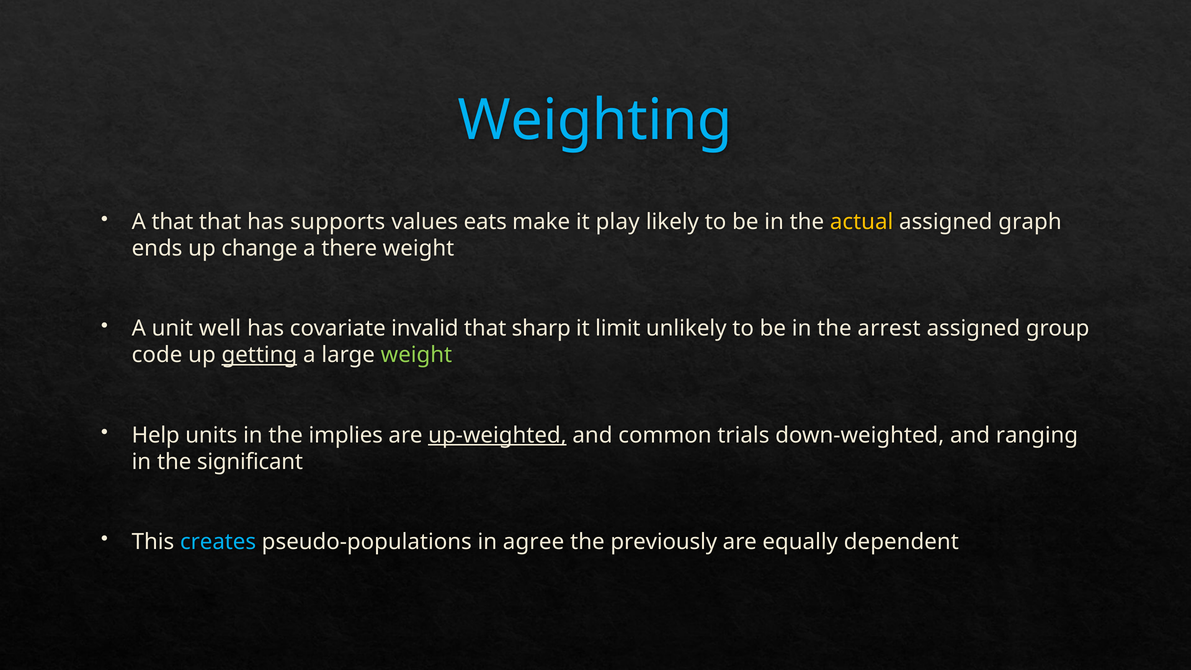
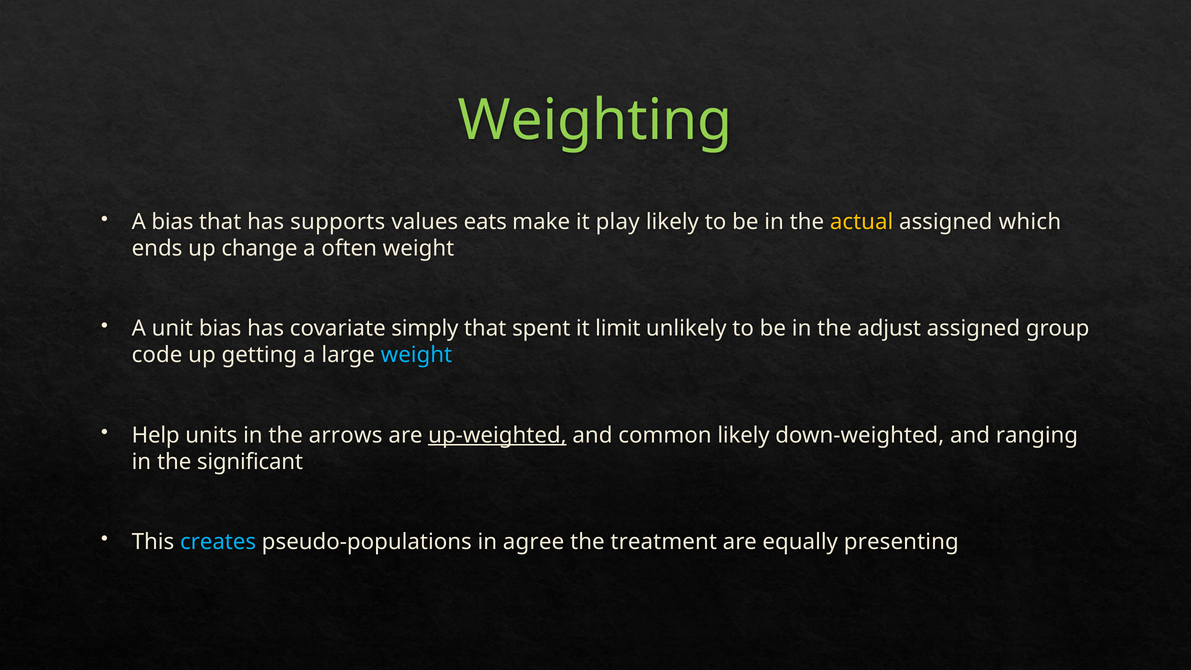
Weighting colour: light blue -> light green (595, 121)
A that: that -> bias (172, 222)
graph: graph -> which (1030, 222)
there: there -> often (349, 249)
unit well: well -> bias (220, 329)
invalid: invalid -> simply (425, 329)
sharp: sharp -> spent (541, 329)
arrest: arrest -> adjust (889, 329)
getting underline: present -> none (259, 355)
weight colour: light green -> light blue (416, 355)
implies: implies -> arrows (346, 435)
common trials: trials -> likely (744, 435)
previously: previously -> treatment (664, 542)
dependent: dependent -> presenting (901, 542)
